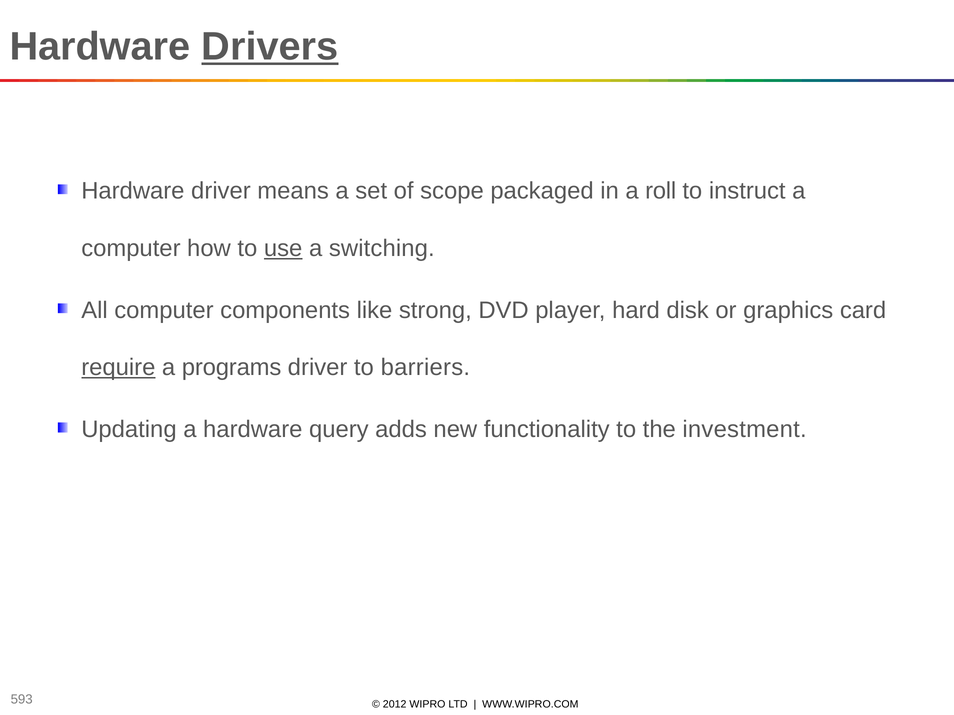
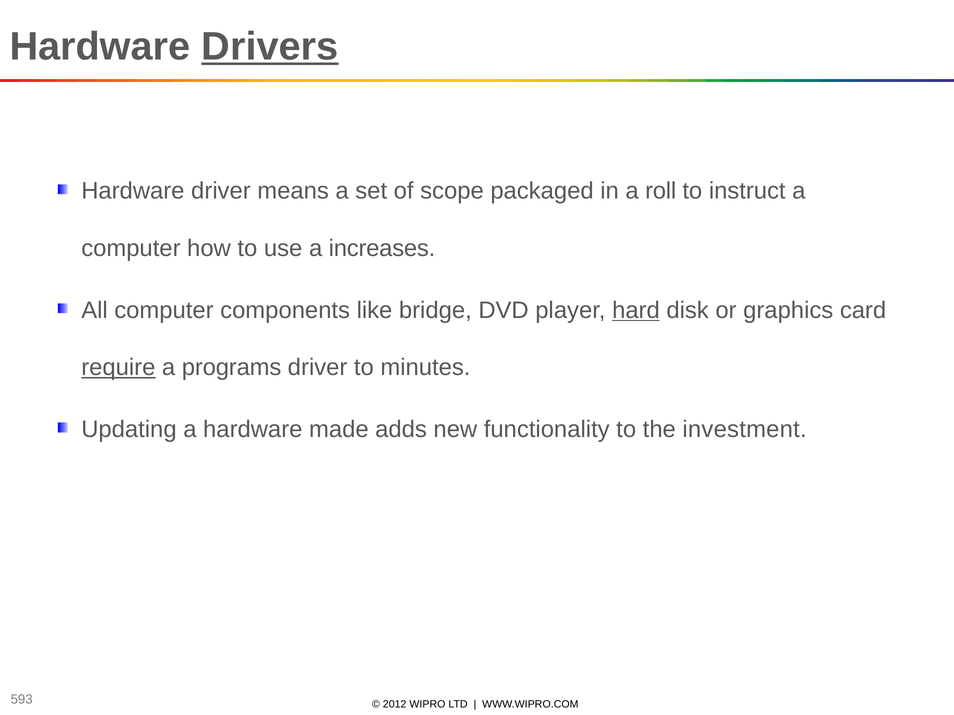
use underline: present -> none (283, 248)
switching: switching -> increases (382, 248)
strong: strong -> bridge (435, 310)
hard underline: none -> present (636, 310)
barriers: barriers -> minutes (425, 368)
query: query -> made (339, 430)
